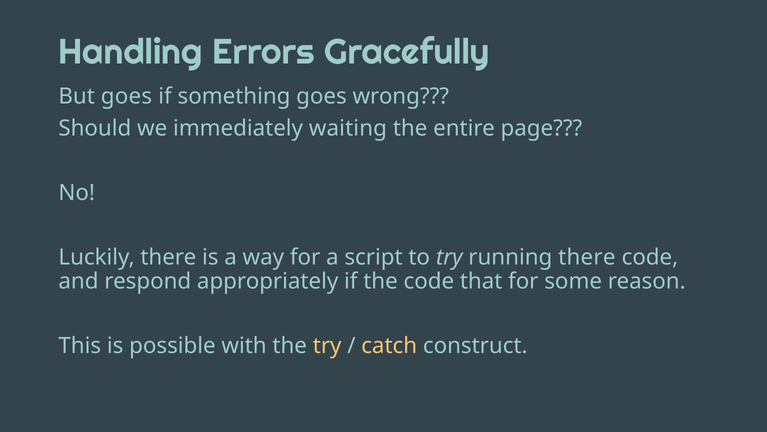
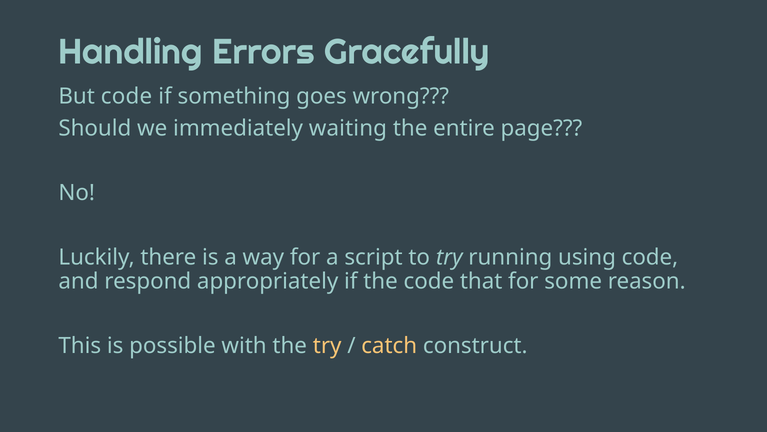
But goes: goes -> code (126, 96)
running there: there -> using (587, 257)
